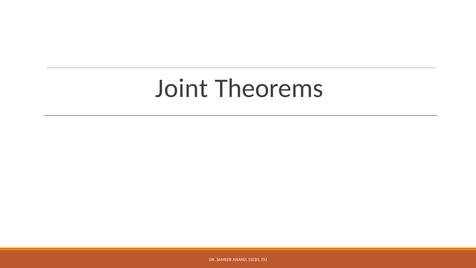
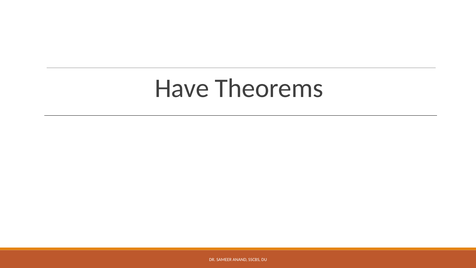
Joint: Joint -> Have (182, 88)
